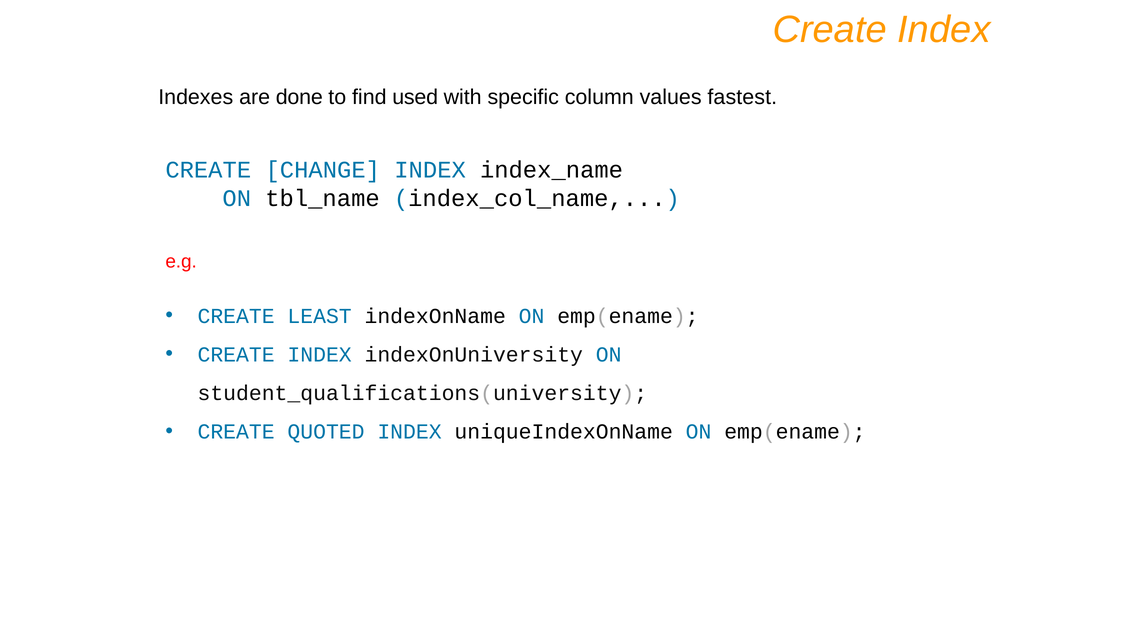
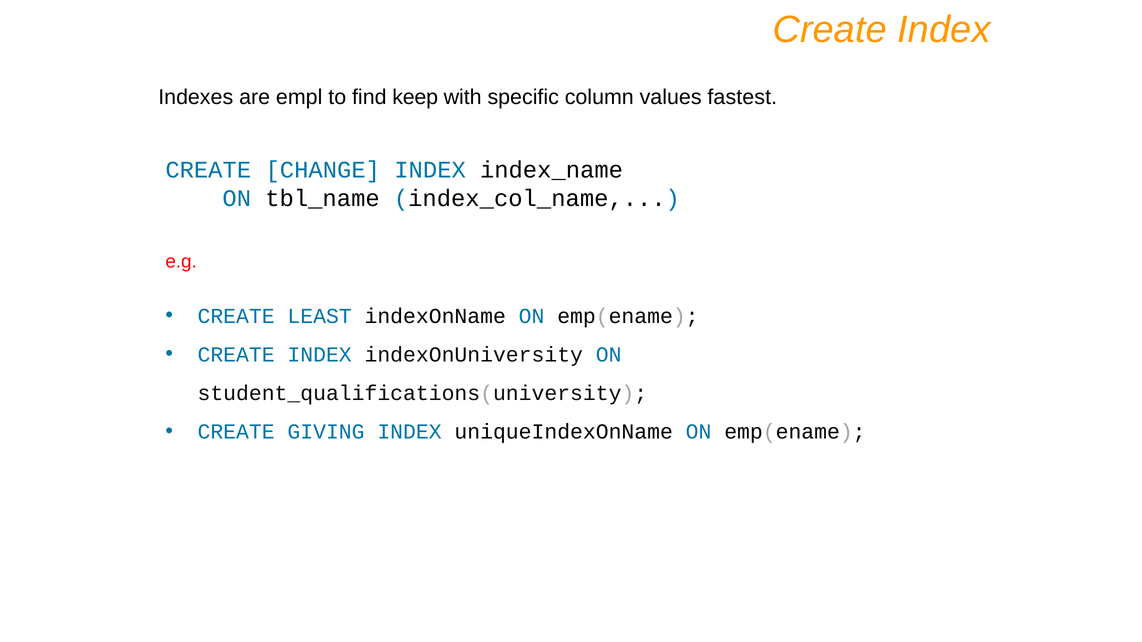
done: done -> empl (299, 97)
used: used -> keep (415, 97)
QUOTED: QUOTED -> GIVING (326, 432)
